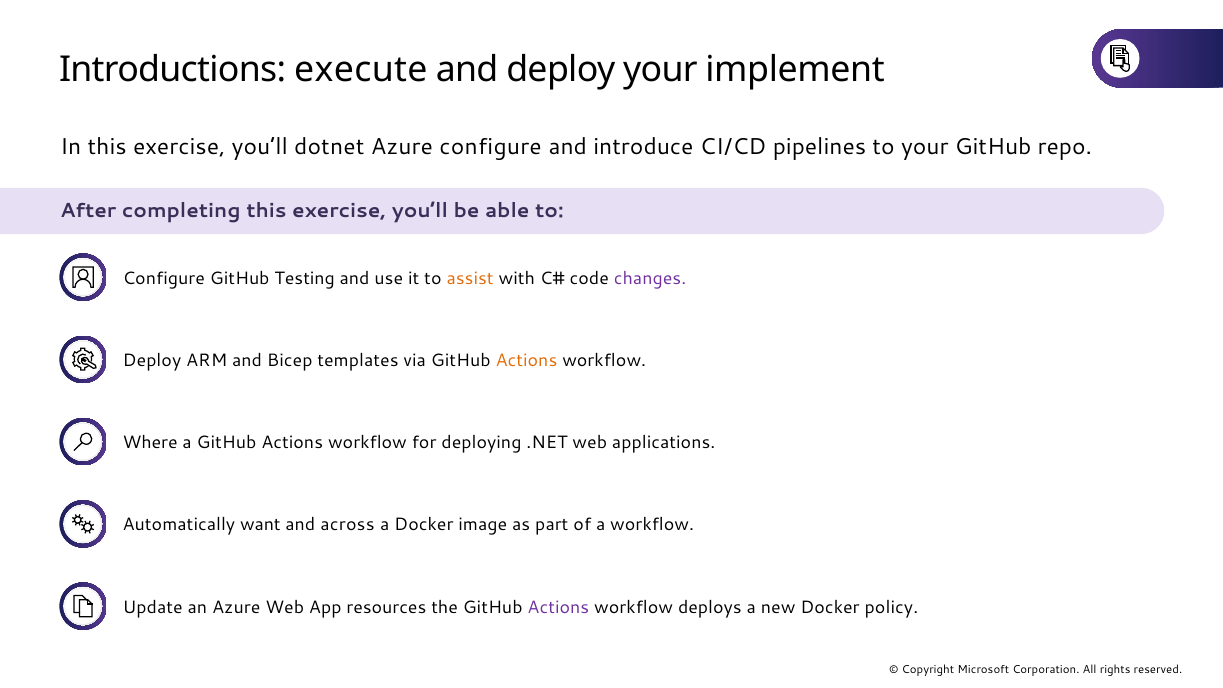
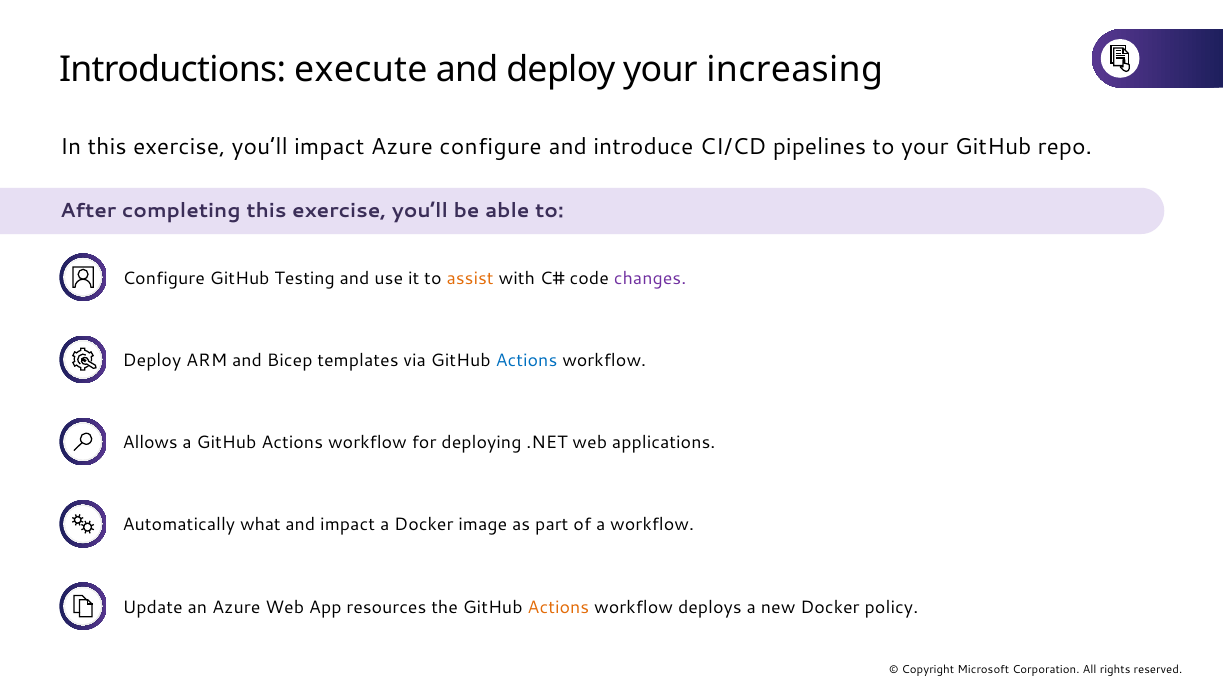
implement: implement -> increasing (795, 70)
you’ll dotnet: dotnet -> impact (329, 147)
Actions colour: orange -> blue (526, 360)
Where: Where -> Allows (150, 443)
want: want -> what (260, 525)
and across: across -> impact (348, 525)
Actions colour: purple -> orange (558, 607)
